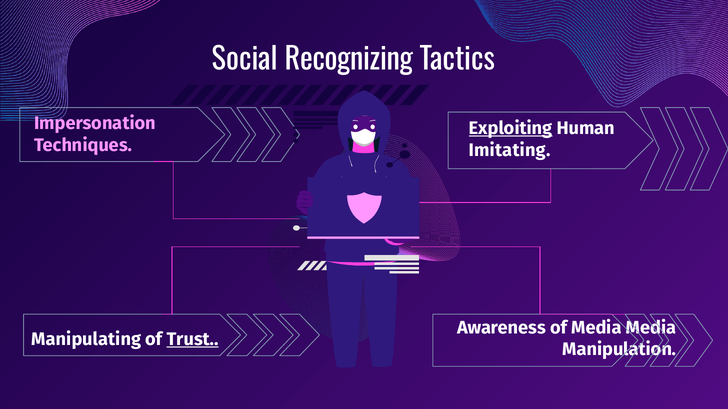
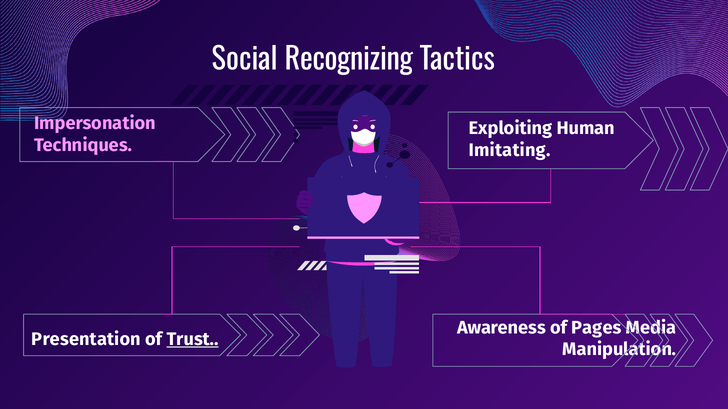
Exploiting underline: present -> none (511, 129)
of Media: Media -> Pages (596, 328)
Manipulating: Manipulating -> Presentation (86, 340)
